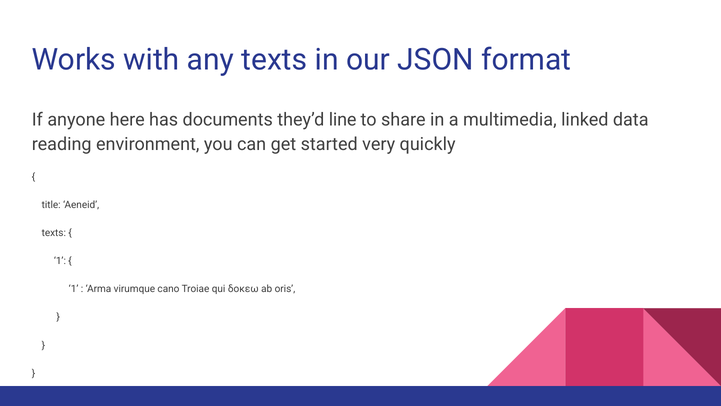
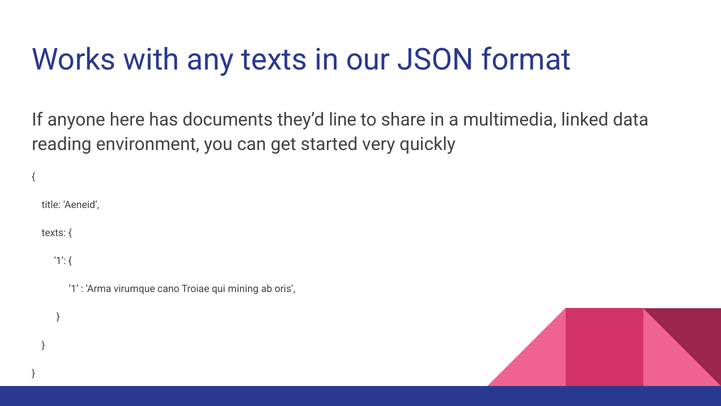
δοκεω: δοκεω -> mining (243, 289)
